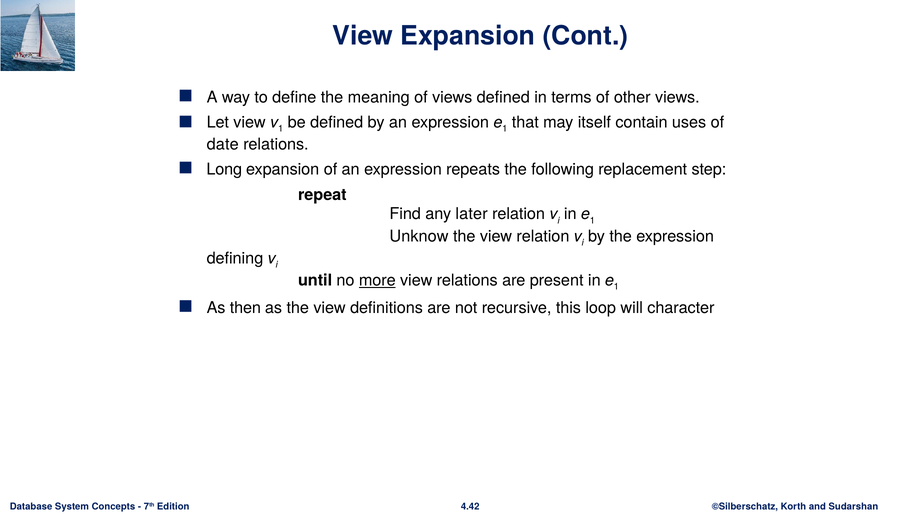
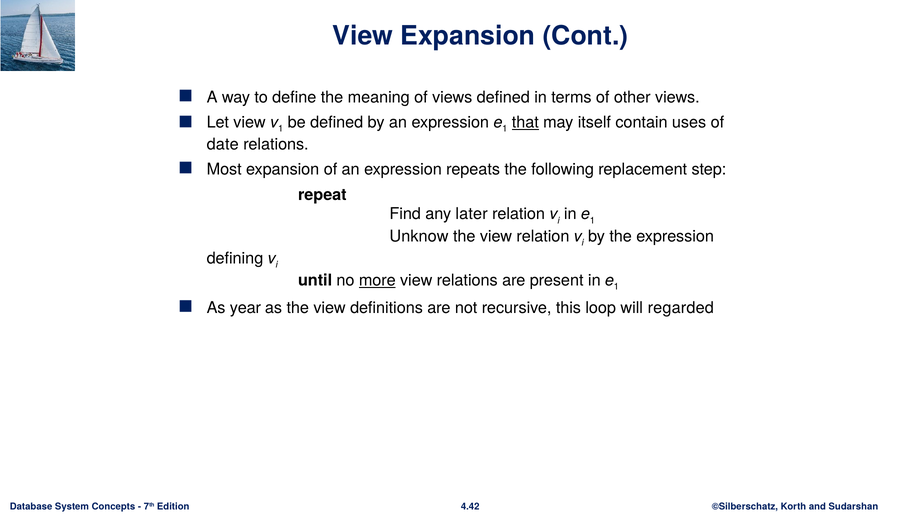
that underline: none -> present (525, 122)
Long: Long -> Most (224, 170)
then: then -> year (245, 308)
character: character -> regarded (681, 308)
